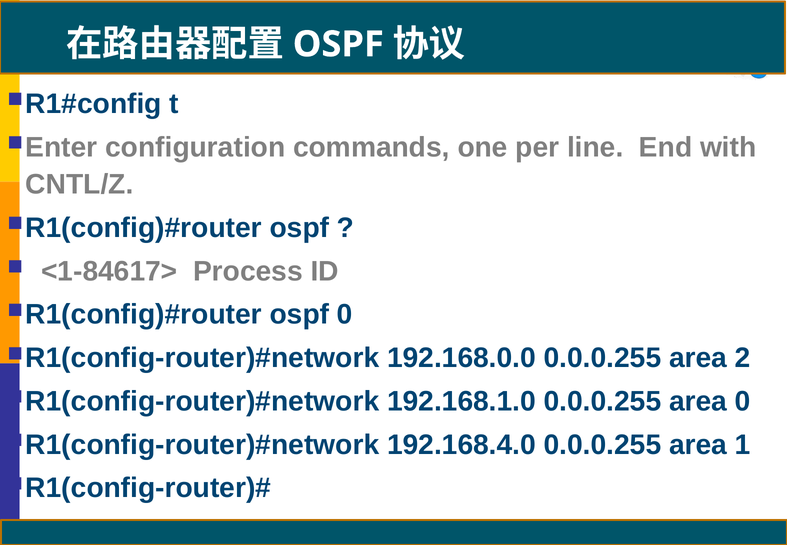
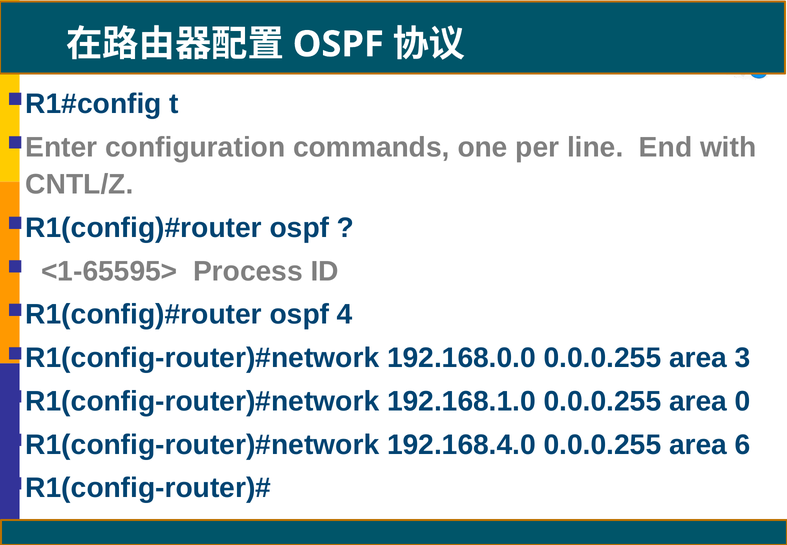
<1-84617>: <1-84617> -> <1-65595> (109, 271)
ospf 0: 0 -> 4 (345, 315)
2: 2 -> 3 (743, 358)
1: 1 -> 6 (743, 445)
